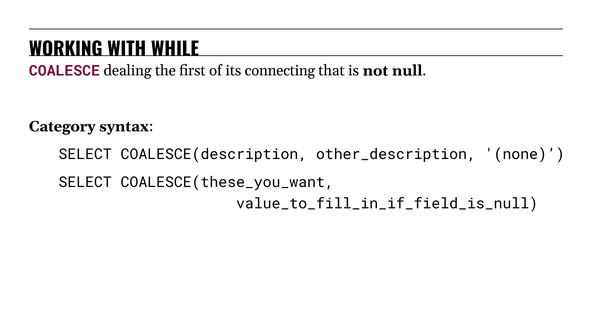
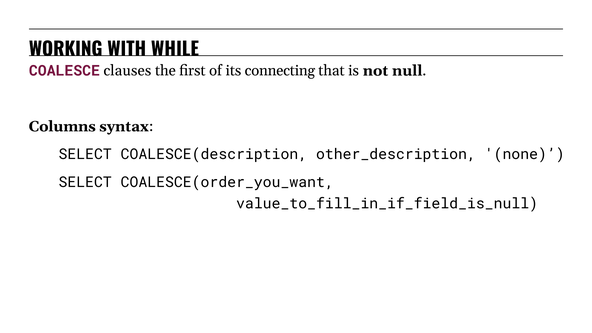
dealing: dealing -> clauses (127, 71)
Category: Category -> Columns (62, 126)
COALESCE(these_you_want: COALESCE(these_you_want -> COALESCE(order_you_want (227, 182)
